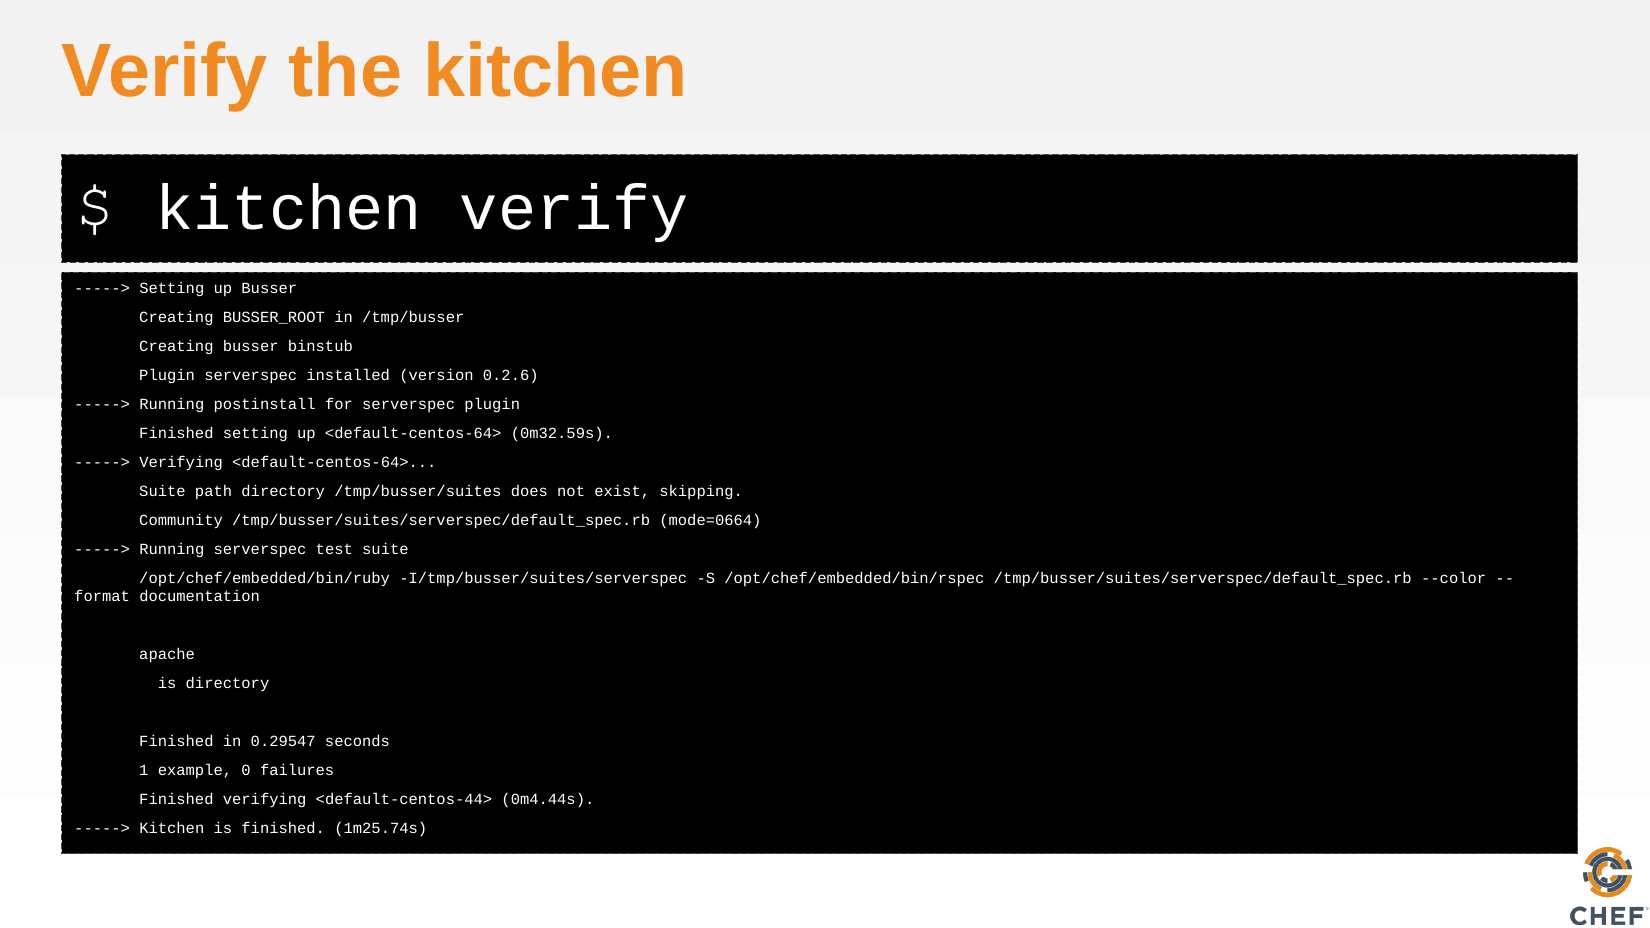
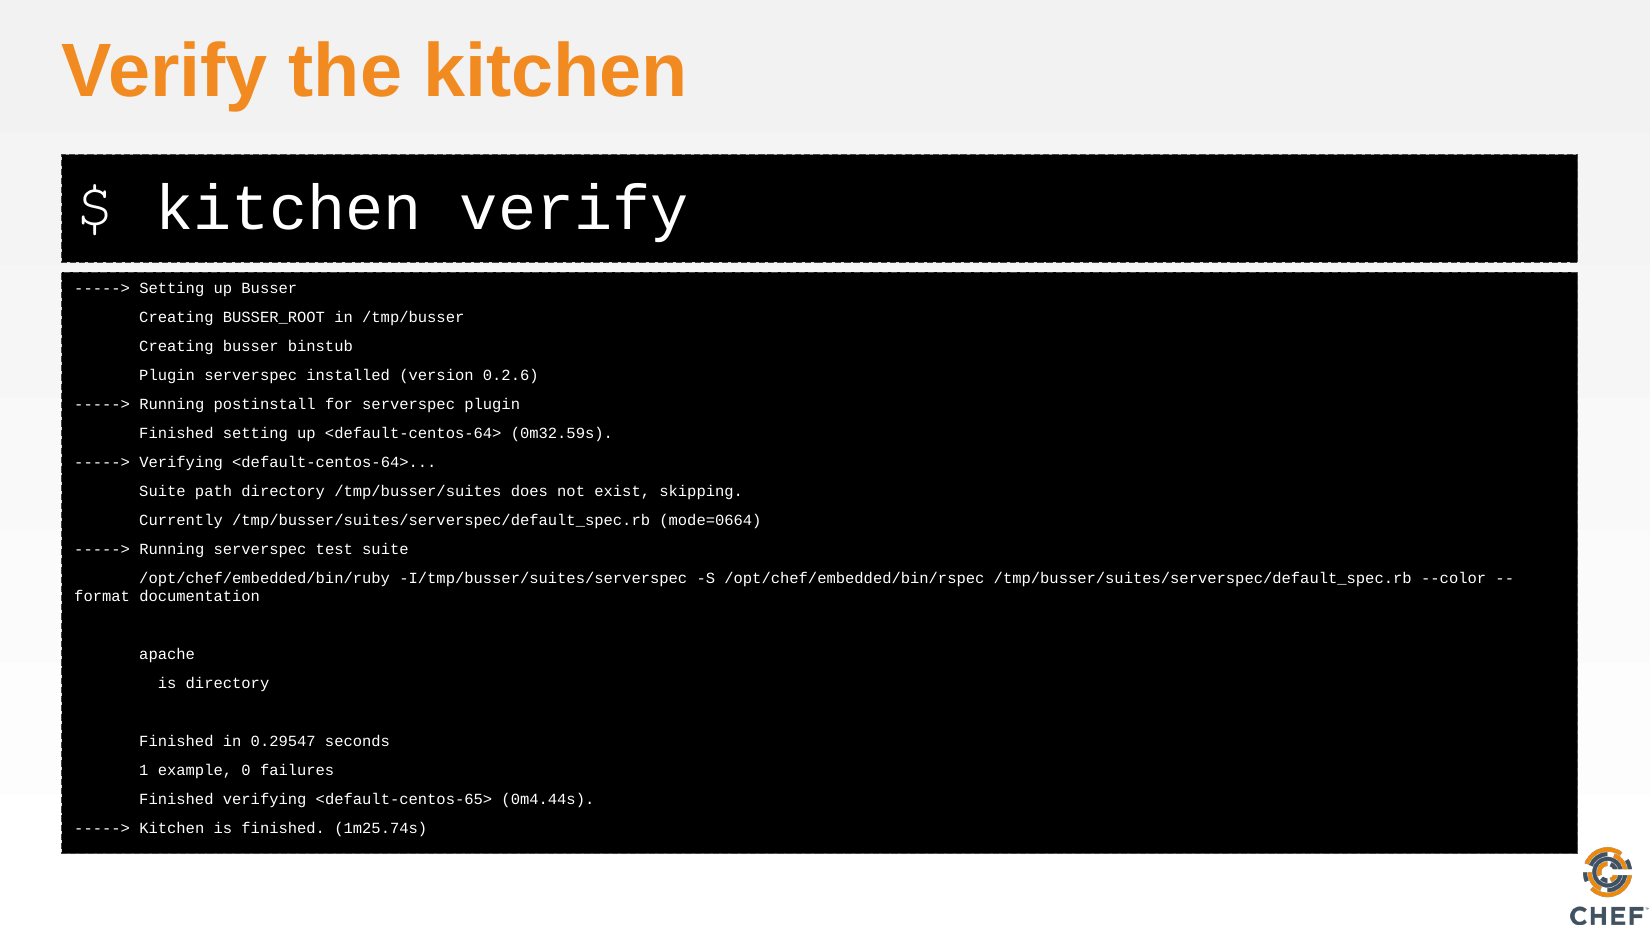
Community: Community -> Currently (181, 520)
<default-centos-44>: <default-centos-44> -> <default-centos-65> (404, 799)
